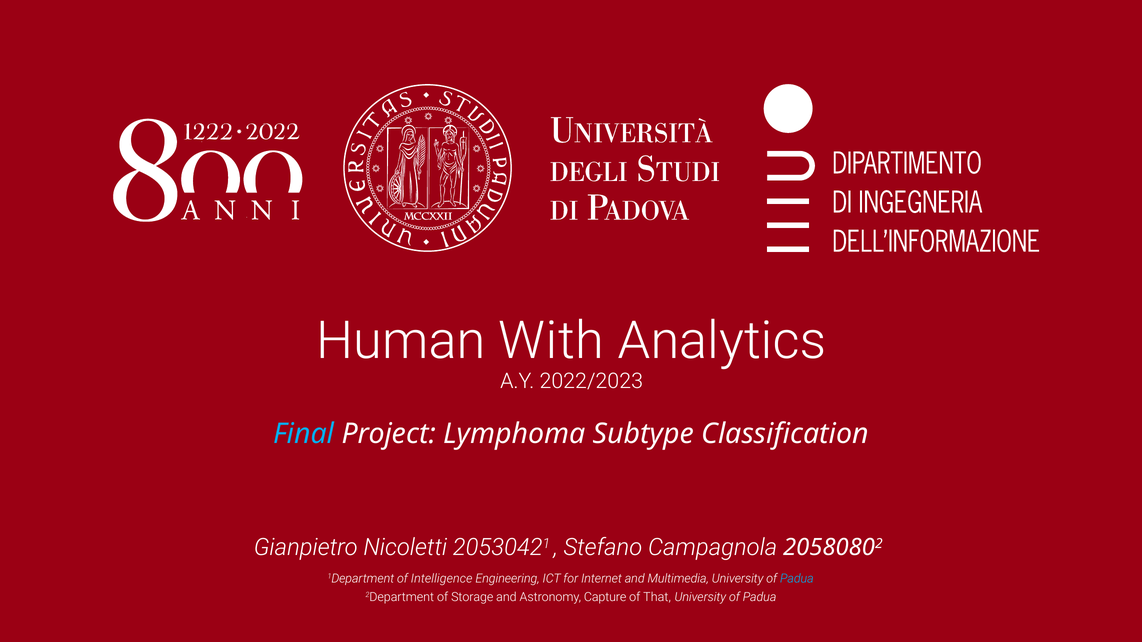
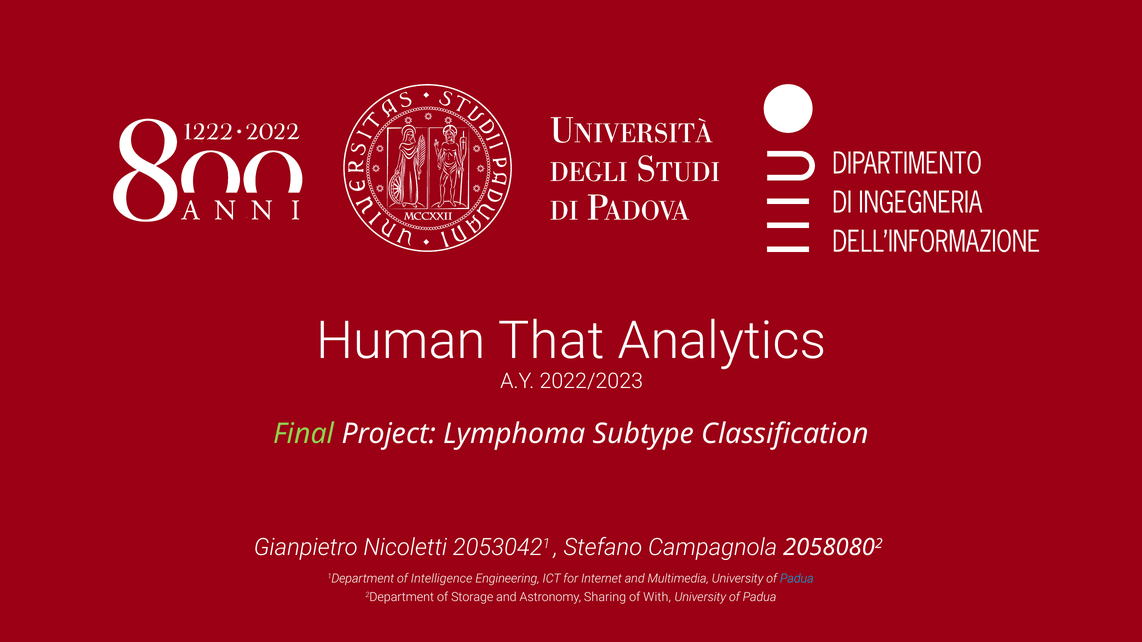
With: With -> That (551, 341)
Final colour: light blue -> light green (304, 434)
Capture: Capture -> Sharing (605, 597)
That: That -> With (657, 597)
